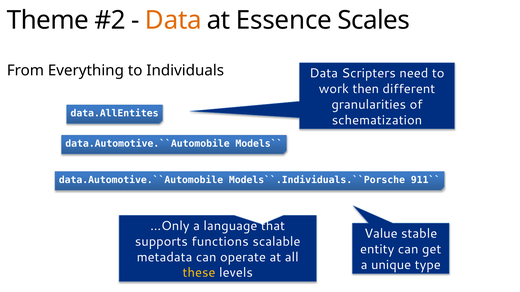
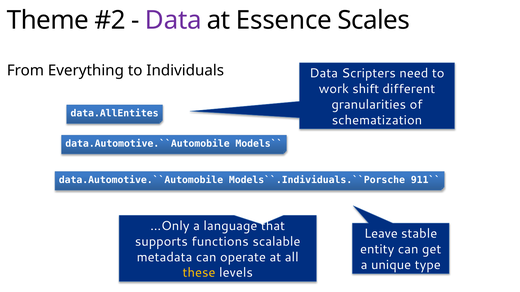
Data colour: orange -> purple (173, 20)
then: then -> shift (366, 89)
Value: Value -> Leave (381, 234)
